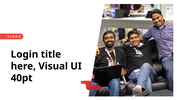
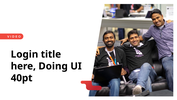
Visual: Visual -> Doing (53, 66)
